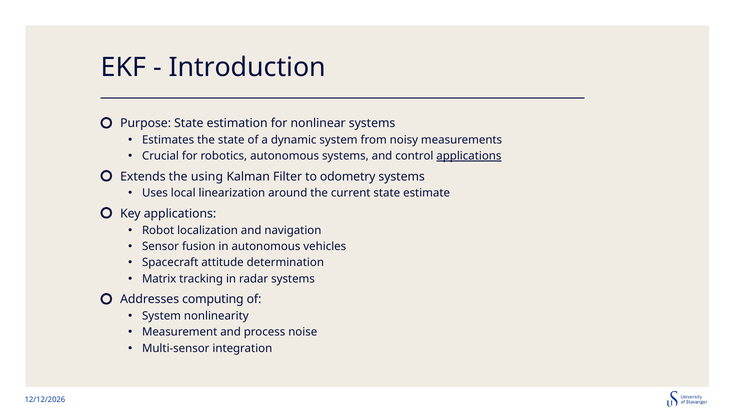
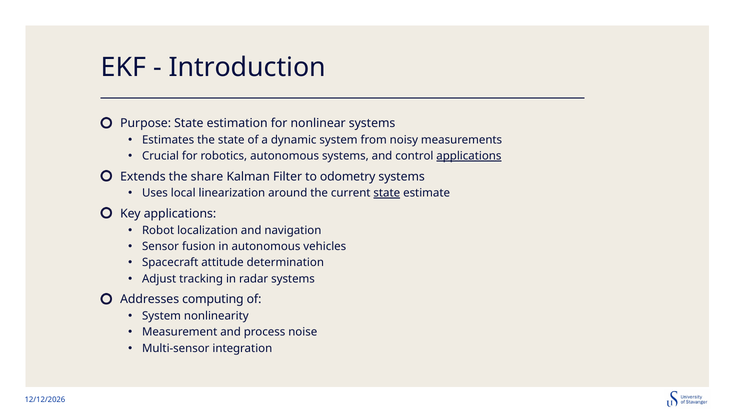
using: using -> share (207, 177)
state underline: none -> present (387, 193)
Matrix: Matrix -> Adjust (159, 279)
